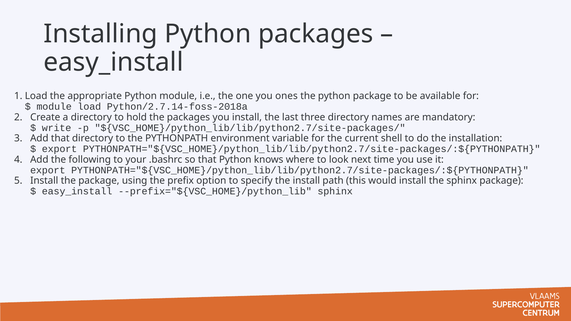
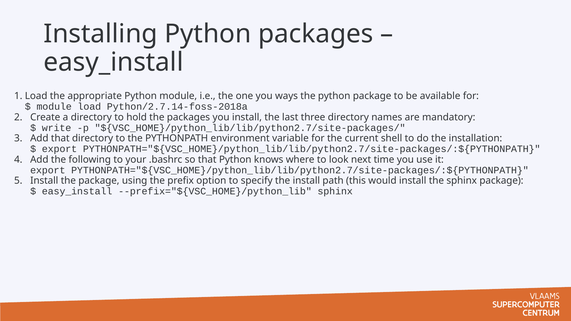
ones: ones -> ways (287, 96)
